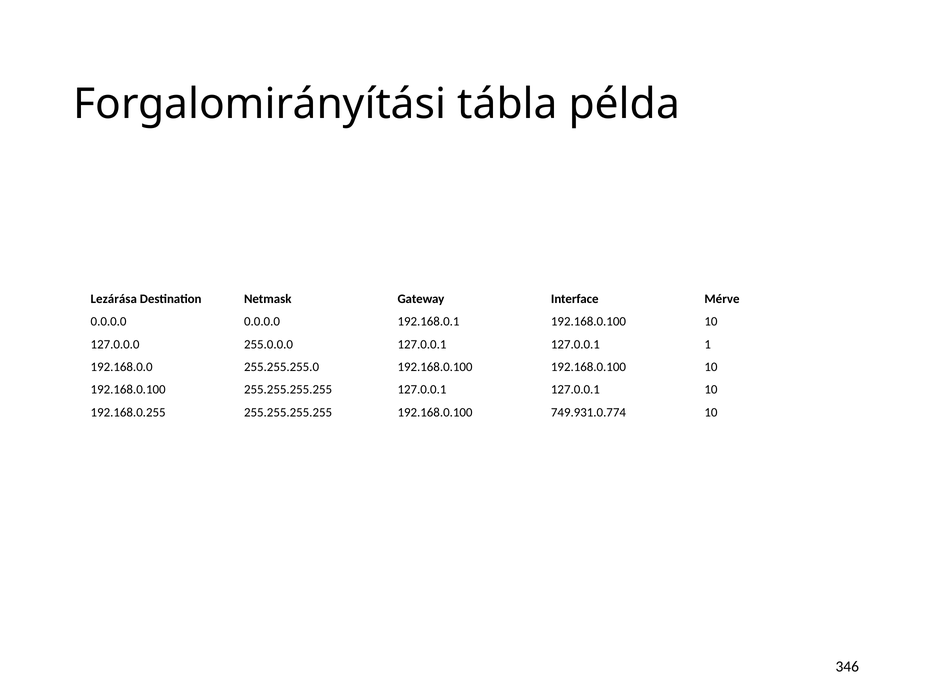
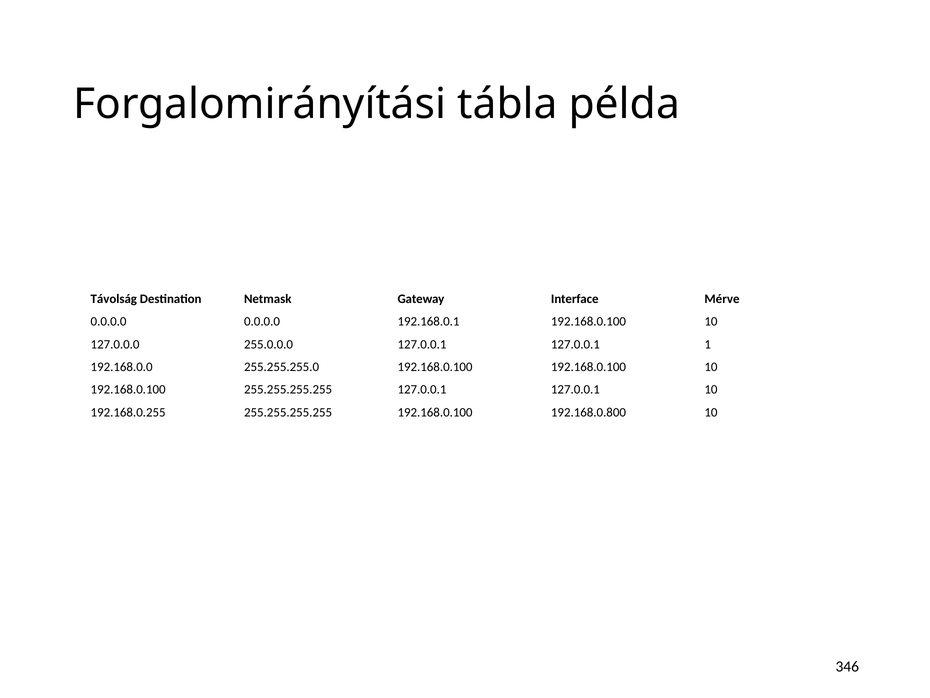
Lezárása: Lezárása -> Távolság (114, 299)
749.931.0.774: 749.931.0.774 -> 192.168.0.800 (588, 412)
